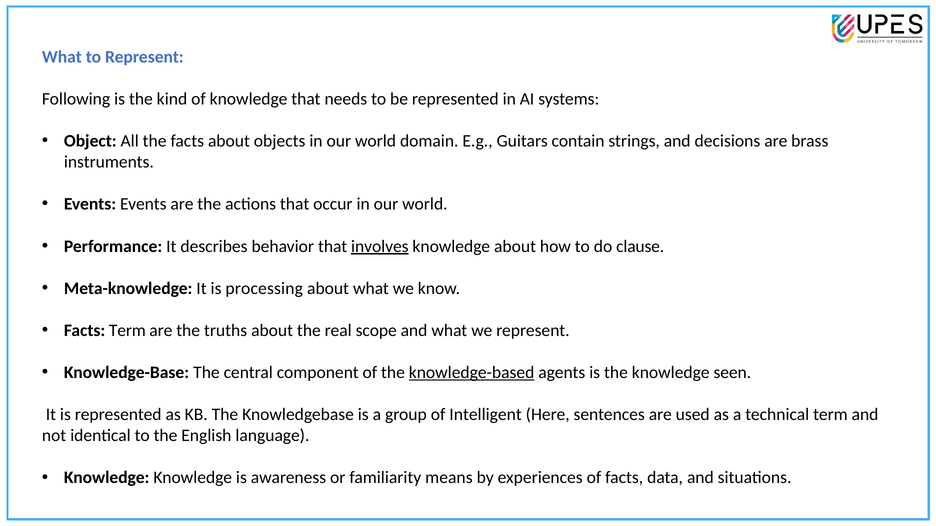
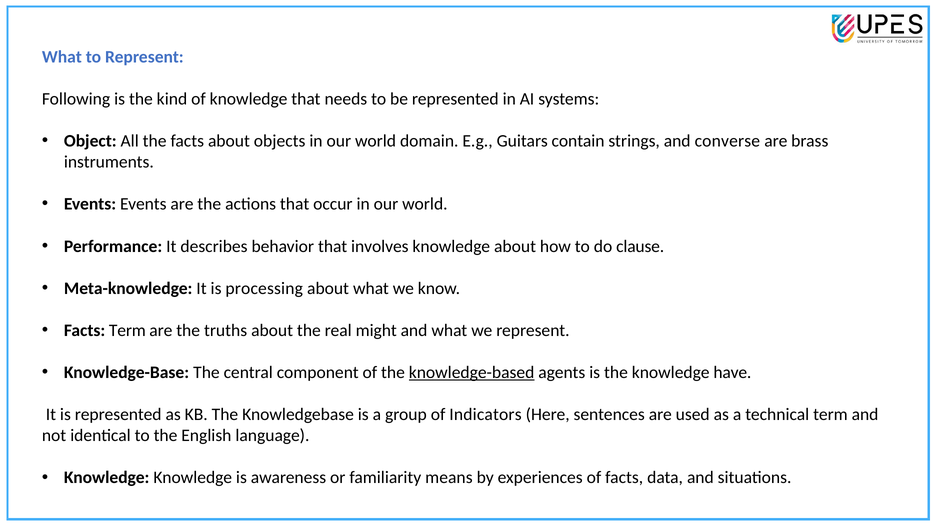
decisions: decisions -> converse (727, 141)
involves underline: present -> none (380, 246)
scope: scope -> might (376, 331)
seen: seen -> have (732, 373)
Intelligent: Intelligent -> Indicators (485, 415)
